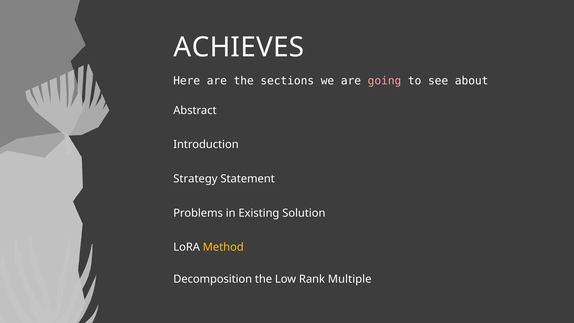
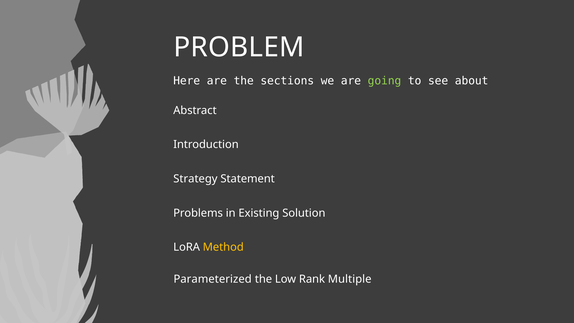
ACHIEVES: ACHIEVES -> PROBLEM (239, 47)
going colour: pink -> light green (384, 81)
Decomposition: Decomposition -> Parameterized (213, 279)
